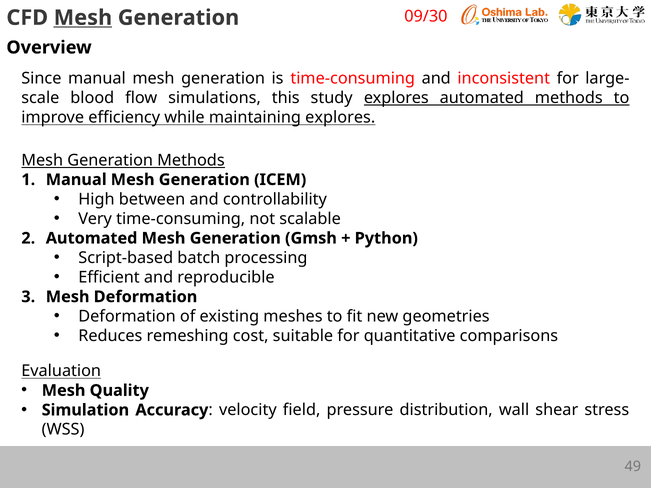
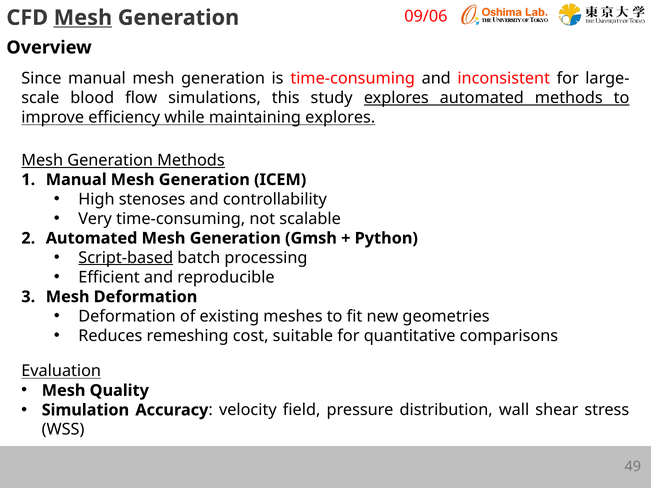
09/30: 09/30 -> 09/06 (426, 16)
between: between -> stenoses (152, 199)
Script-based underline: none -> present (126, 258)
